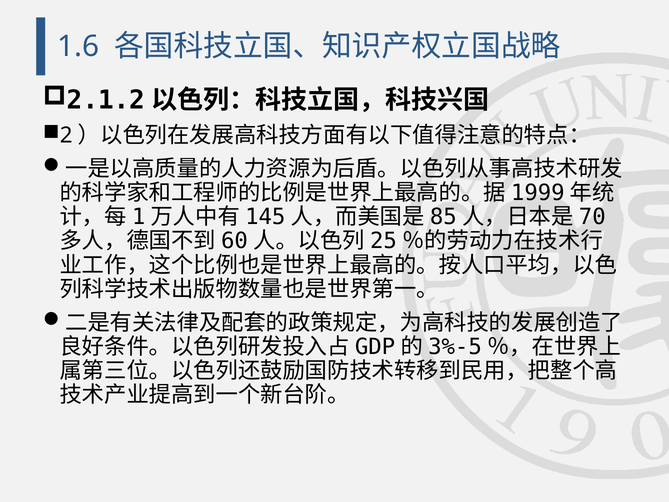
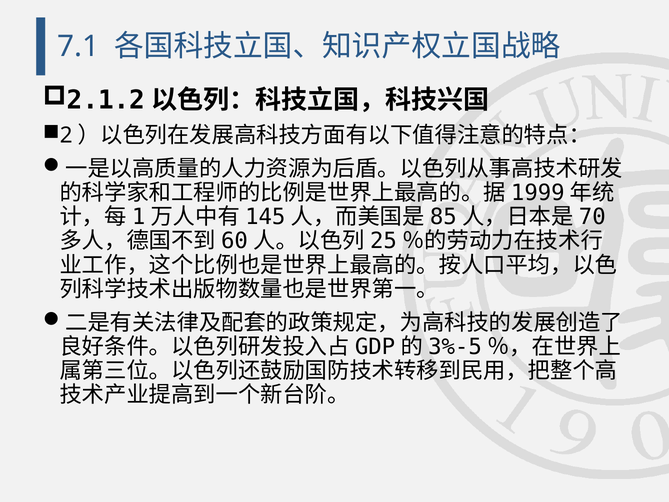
1.6: 1.6 -> 7.1 (78, 46)
